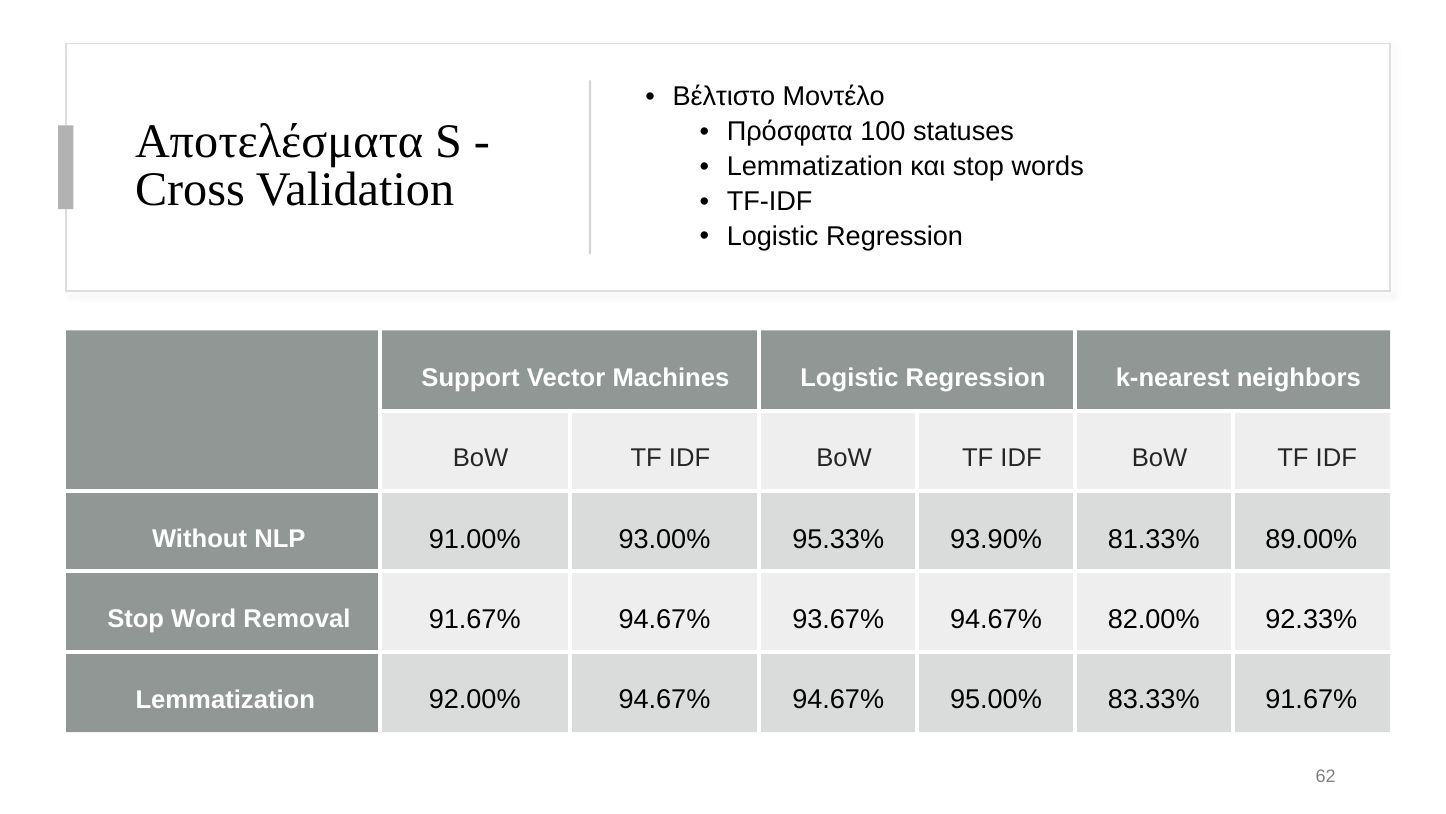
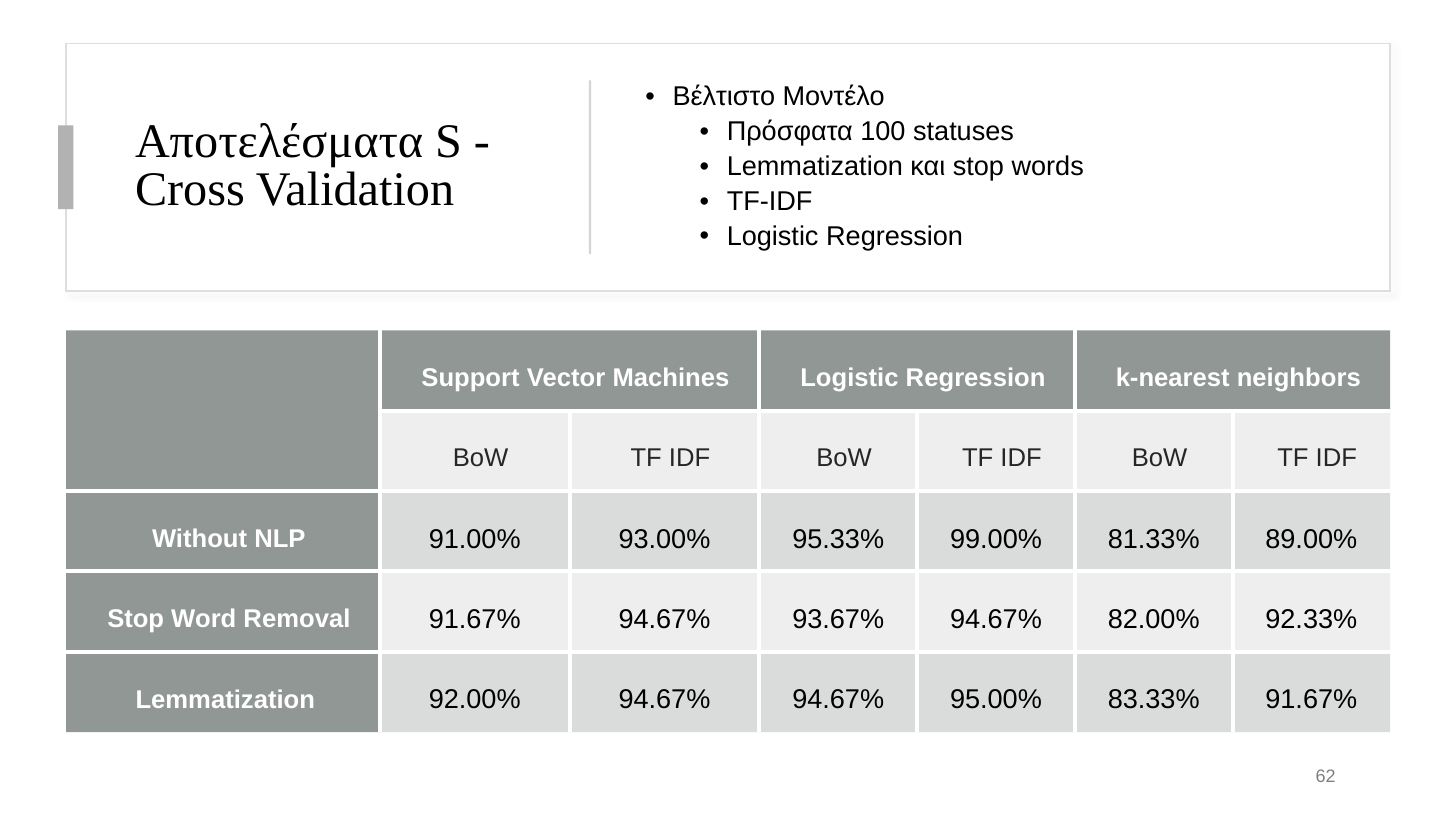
93.90%: 93.90% -> 99.00% (996, 539)
